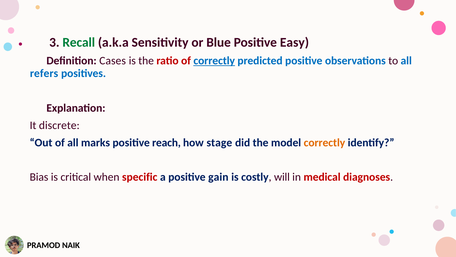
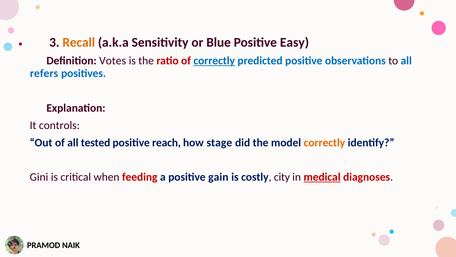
Recall colour: green -> orange (79, 42)
Cases: Cases -> Votes (113, 61)
discrete: discrete -> controls (59, 125)
marks: marks -> tested (96, 142)
Bias: Bias -> Gini (39, 177)
specific: specific -> feeding (140, 177)
will: will -> city (282, 177)
medical underline: none -> present (322, 177)
